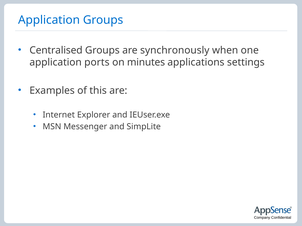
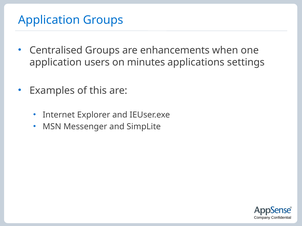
synchronously: synchronously -> enhancements (175, 50)
ports: ports -> users (97, 62)
